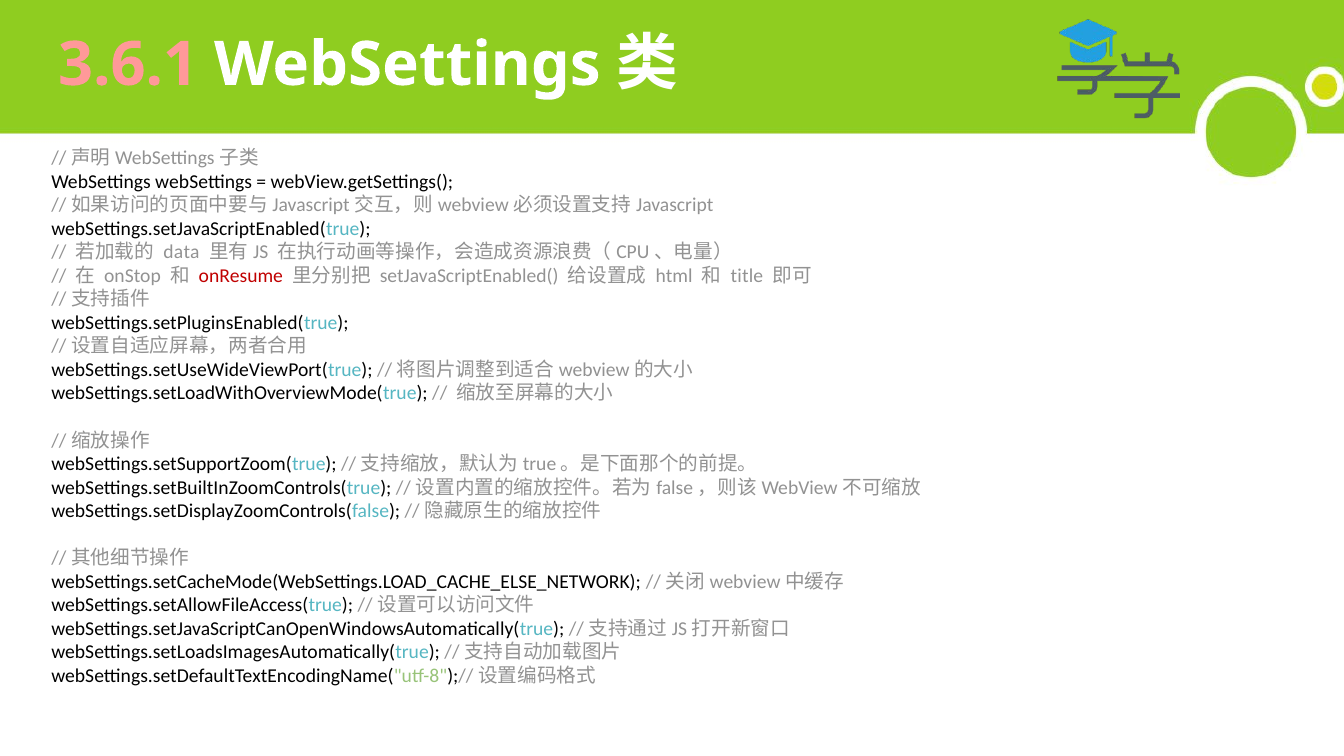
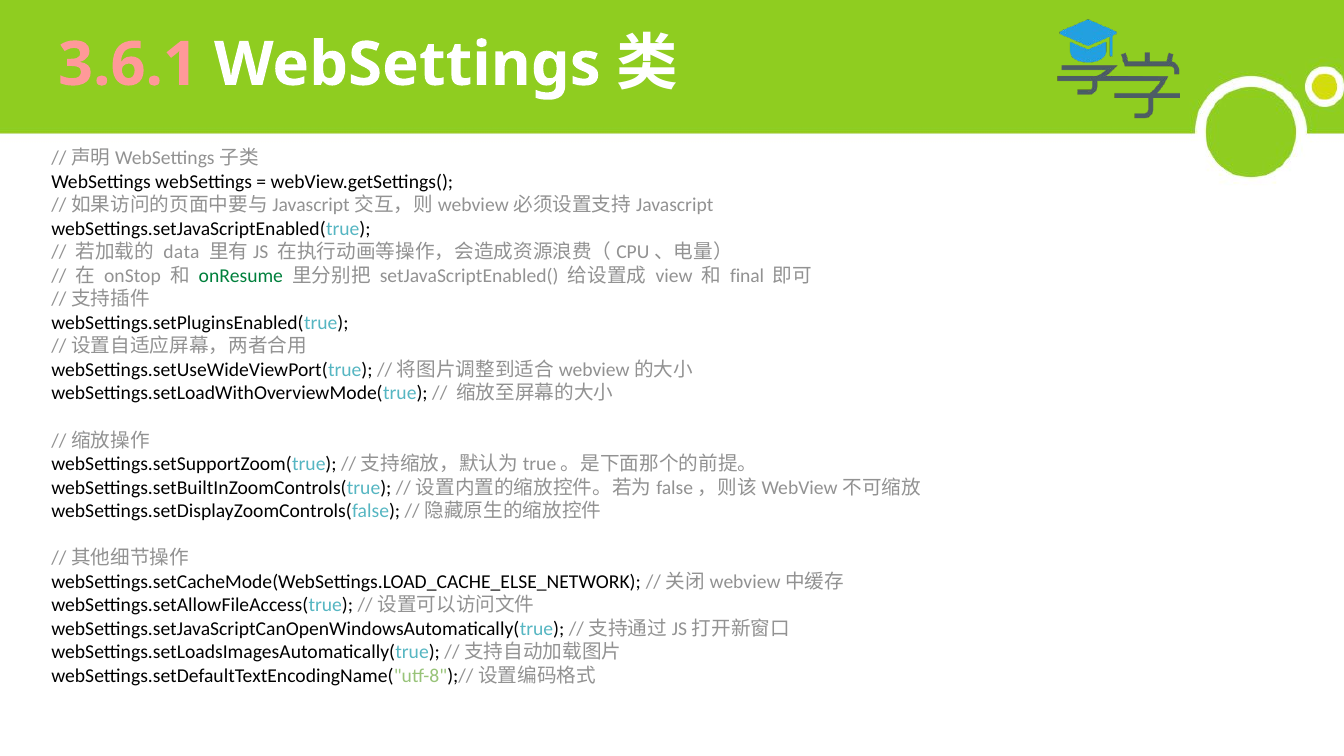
onResume colour: red -> green (241, 276)
html: html -> view (674, 276)
title: title -> final (747, 276)
